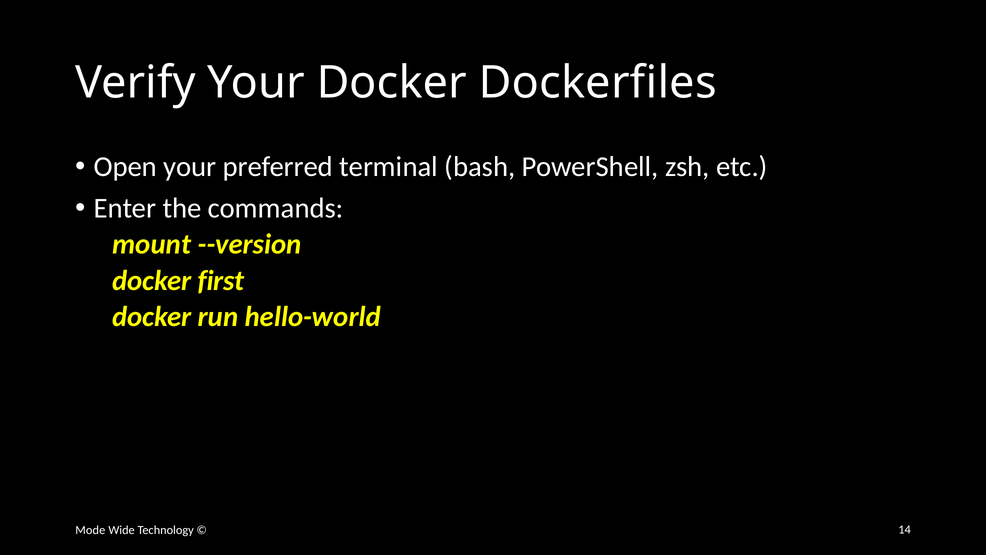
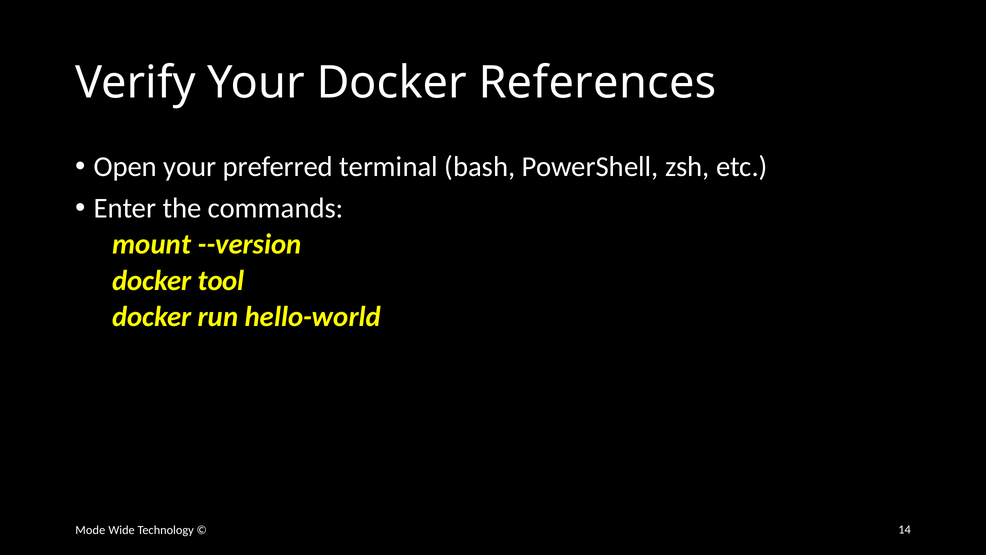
Dockerfiles: Dockerfiles -> References (598, 83)
first: first -> tool (221, 280)
